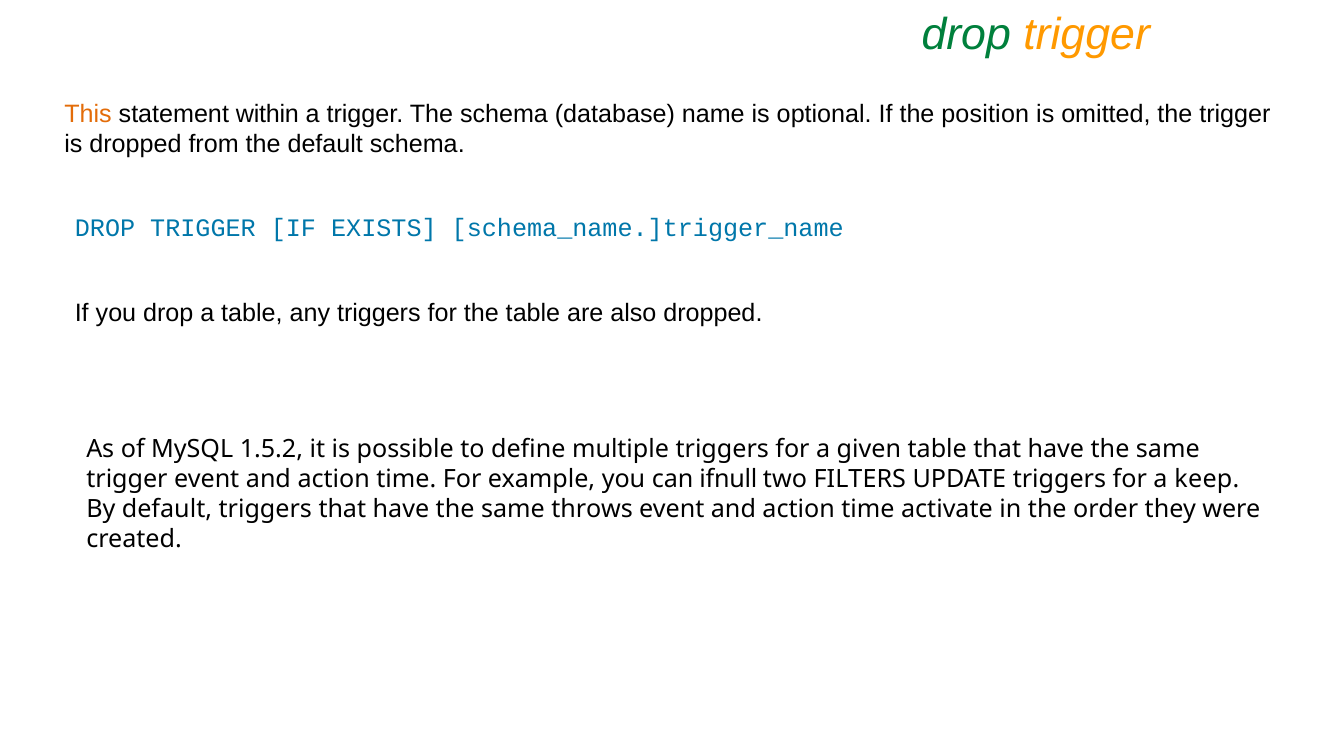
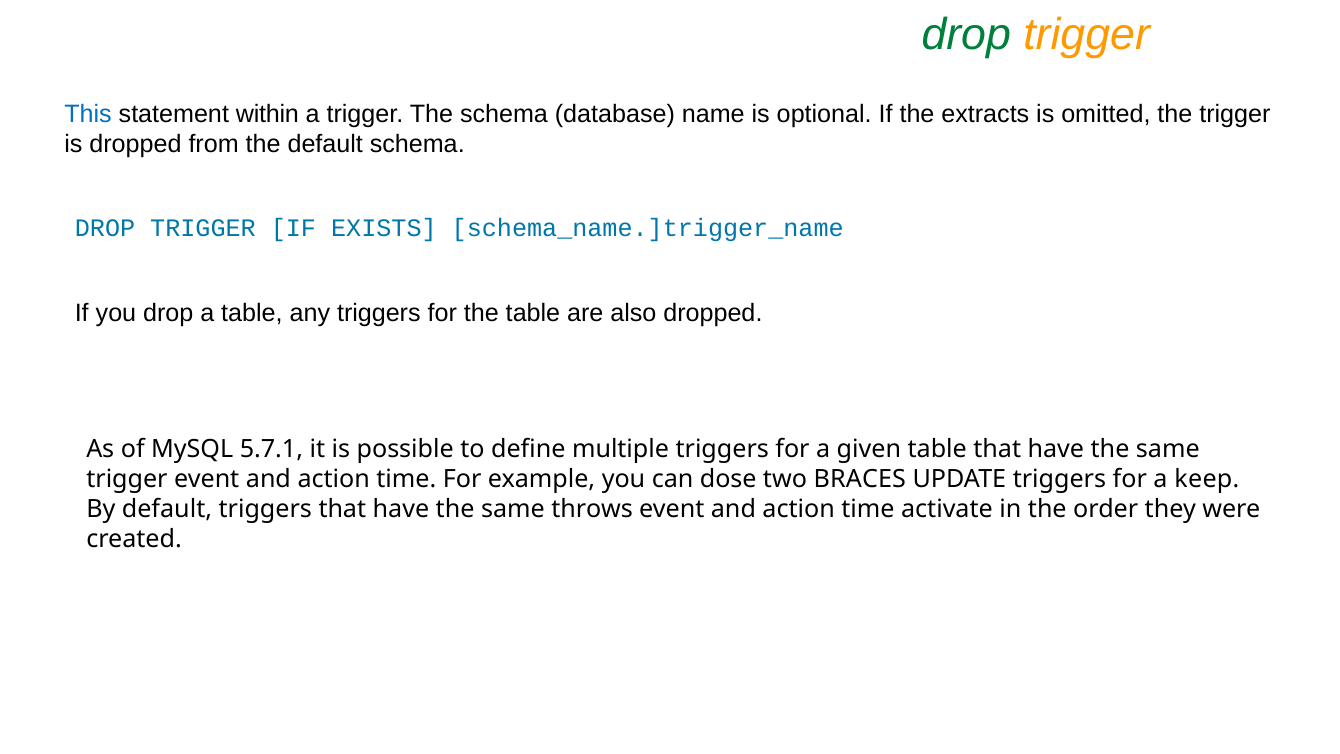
This colour: orange -> blue (88, 114)
position: position -> extracts (985, 114)
1.5.2: 1.5.2 -> 5.7.1 (271, 449)
ifnull: ifnull -> dose (728, 479)
FILTERS: FILTERS -> BRACES (860, 479)
